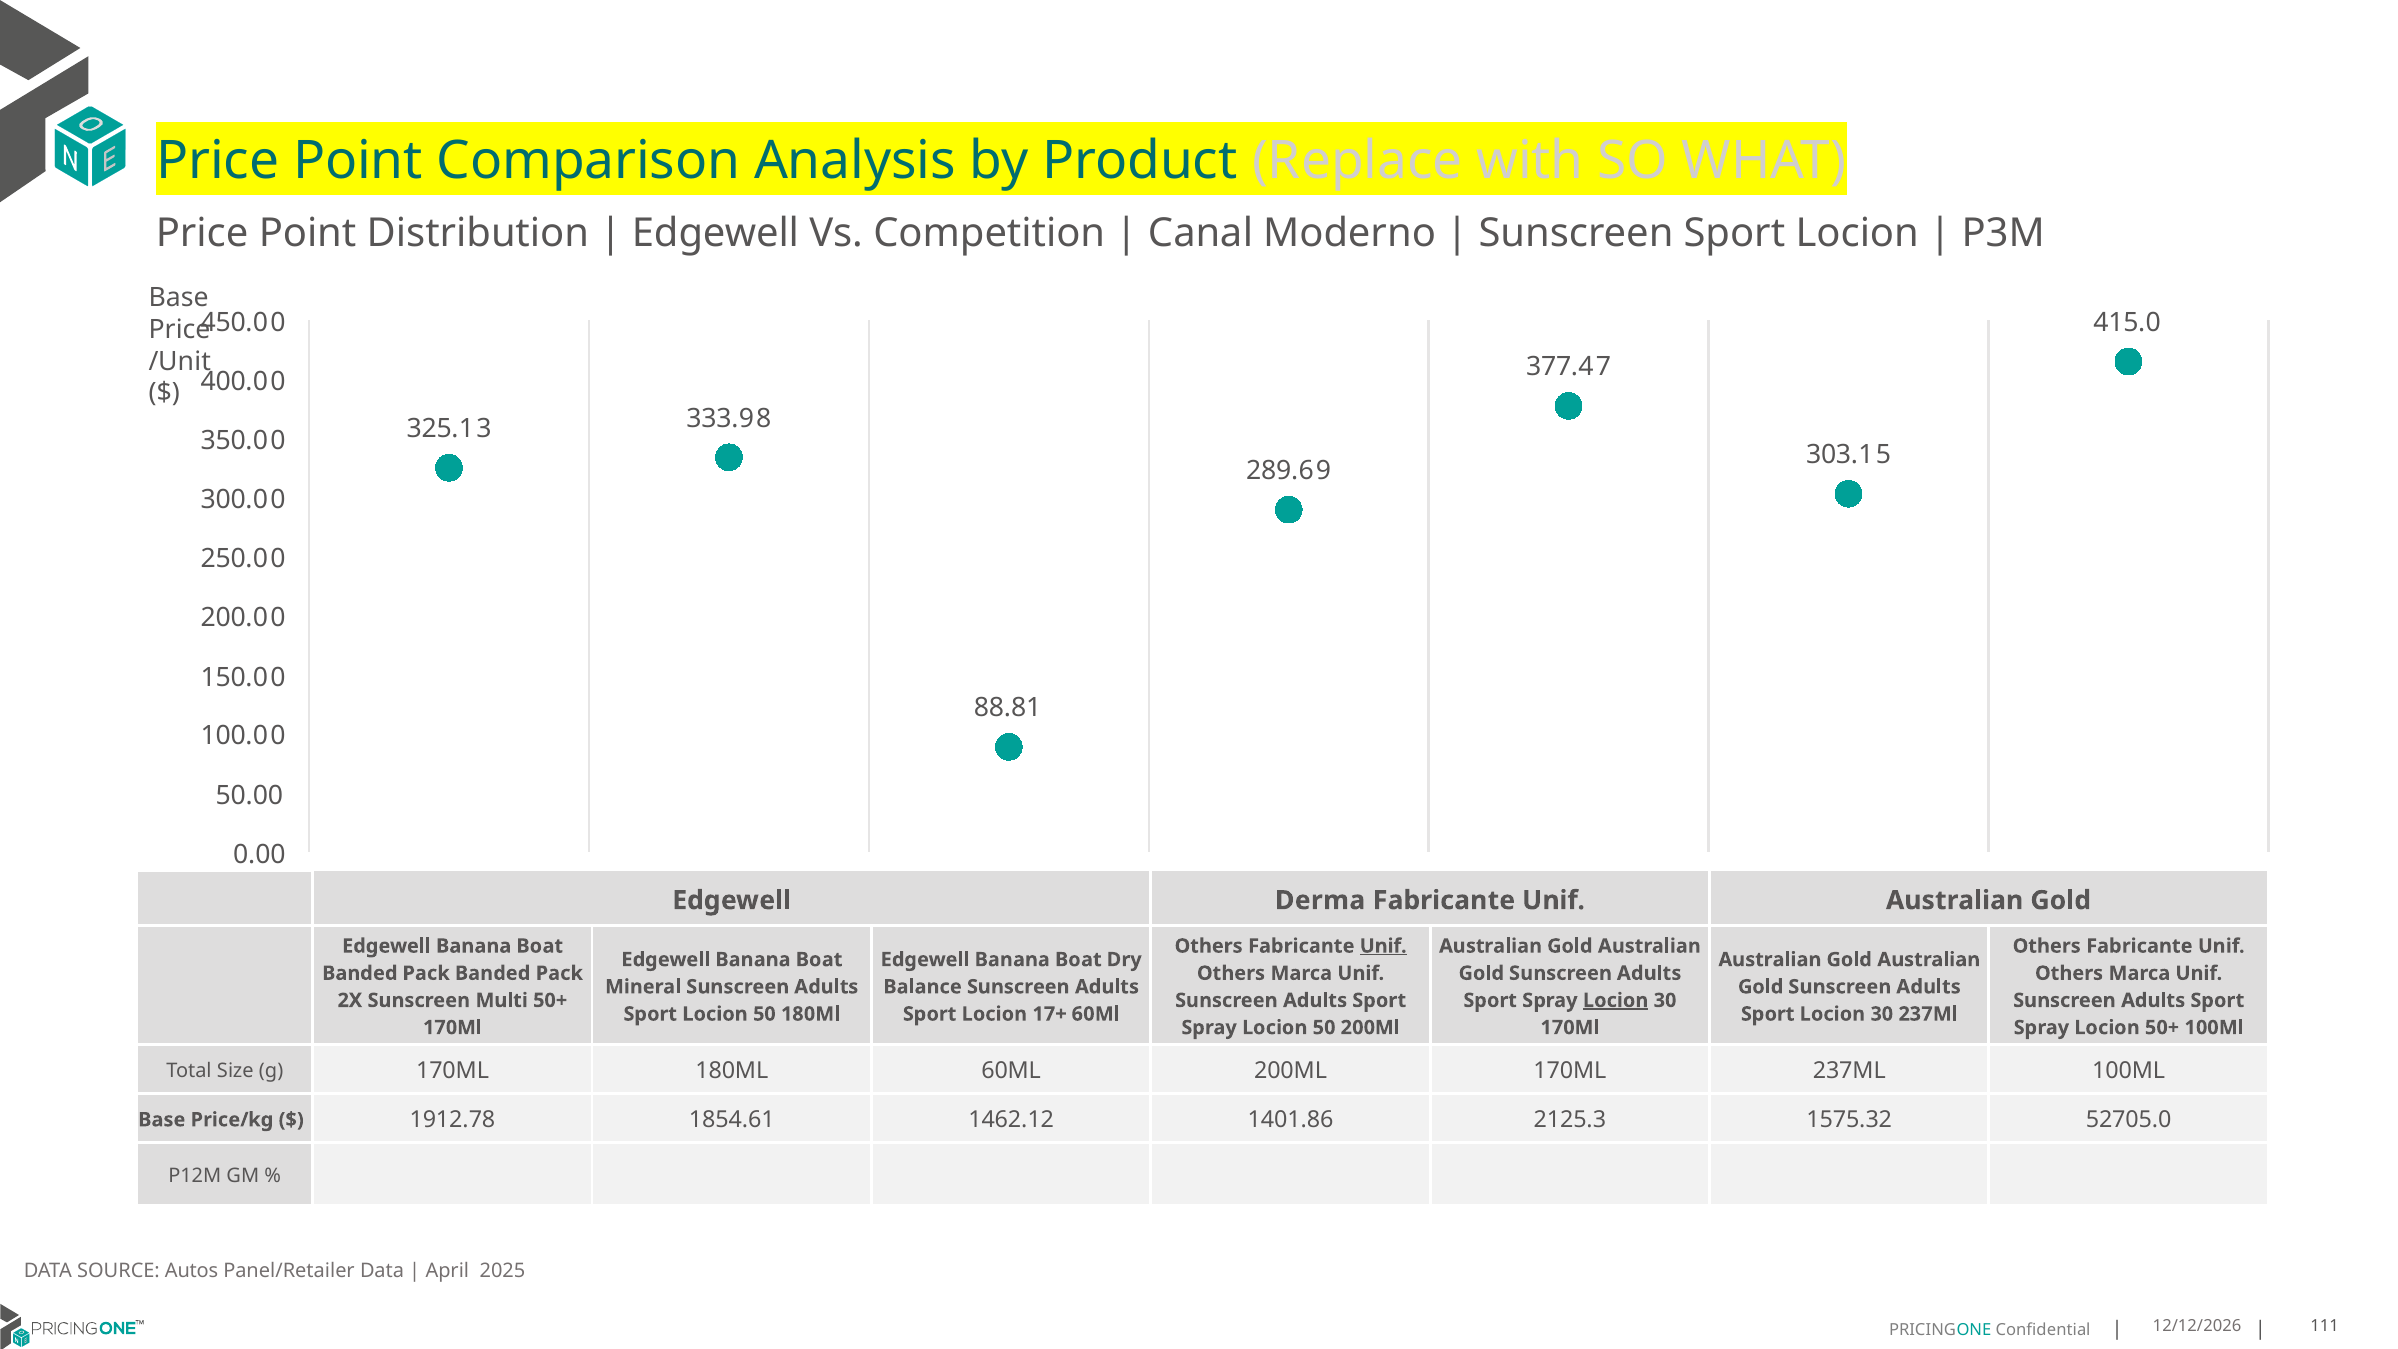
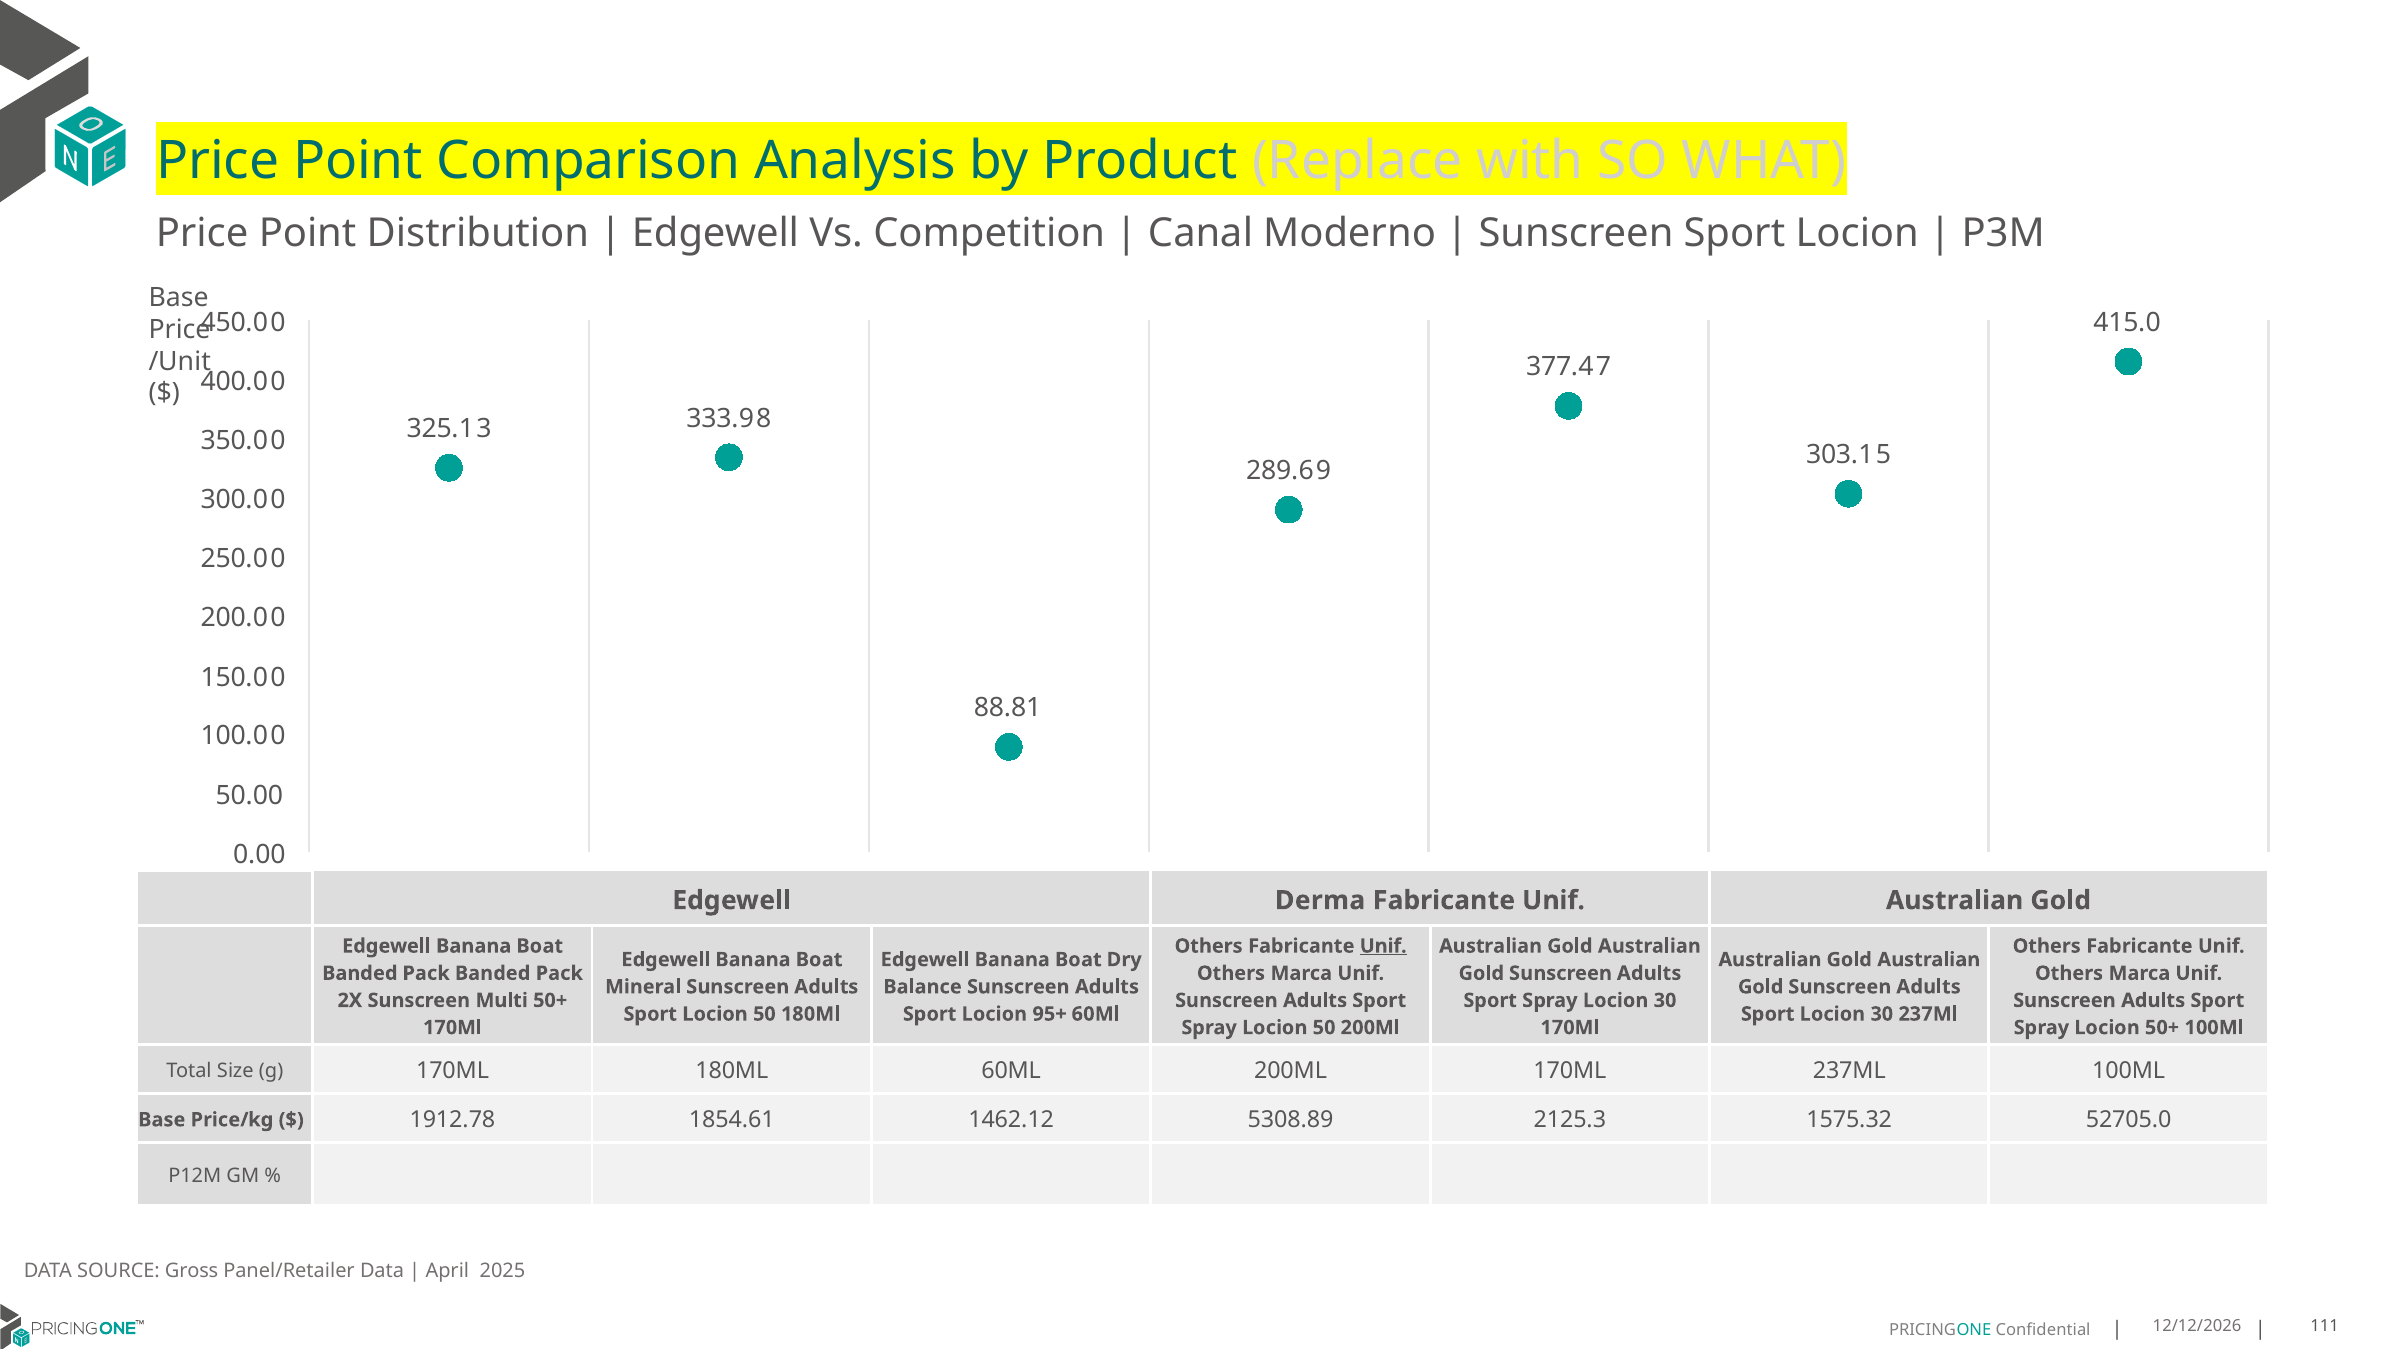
Locion underline: present -> none (1616, 1000)
17+: 17+ -> 95+ (1050, 1014)
1401.86: 1401.86 -> 5308.89 (1291, 1120)
Autos: Autos -> Gross (192, 1270)
